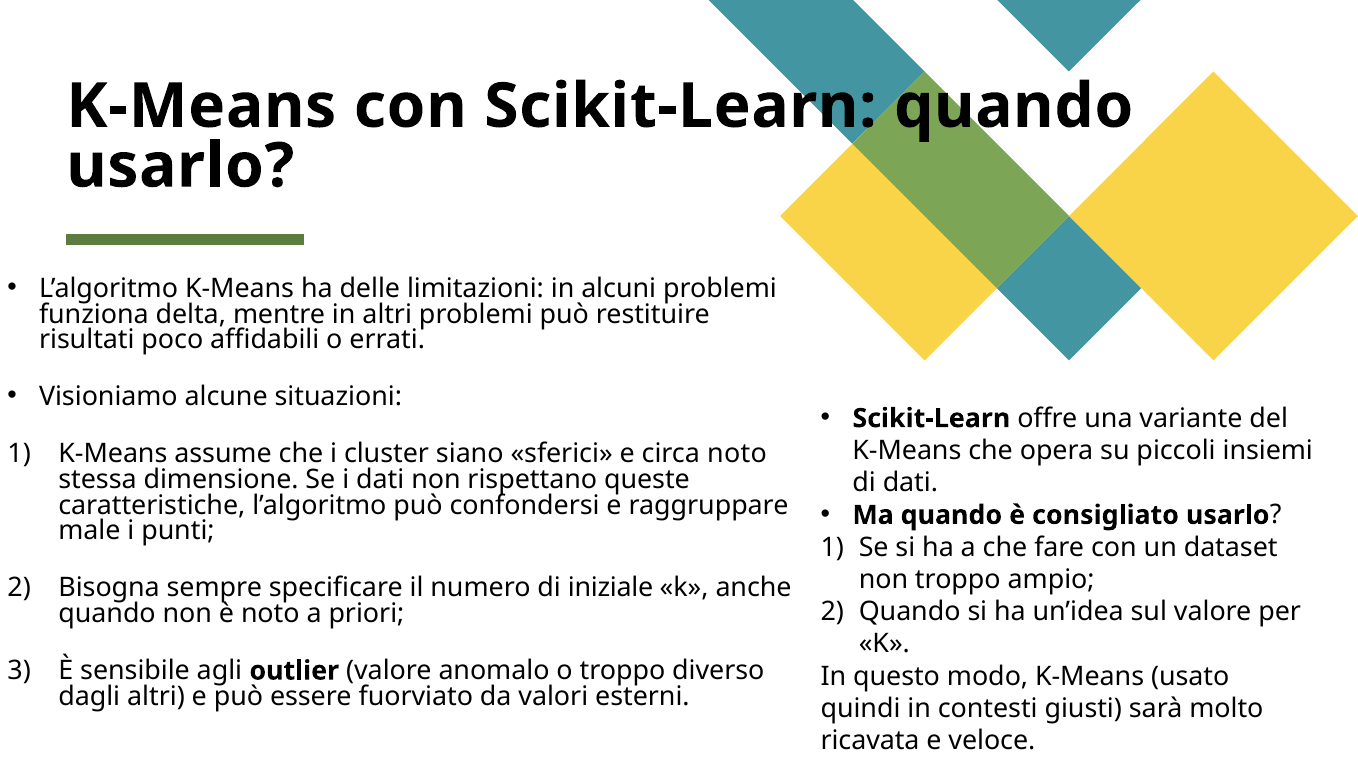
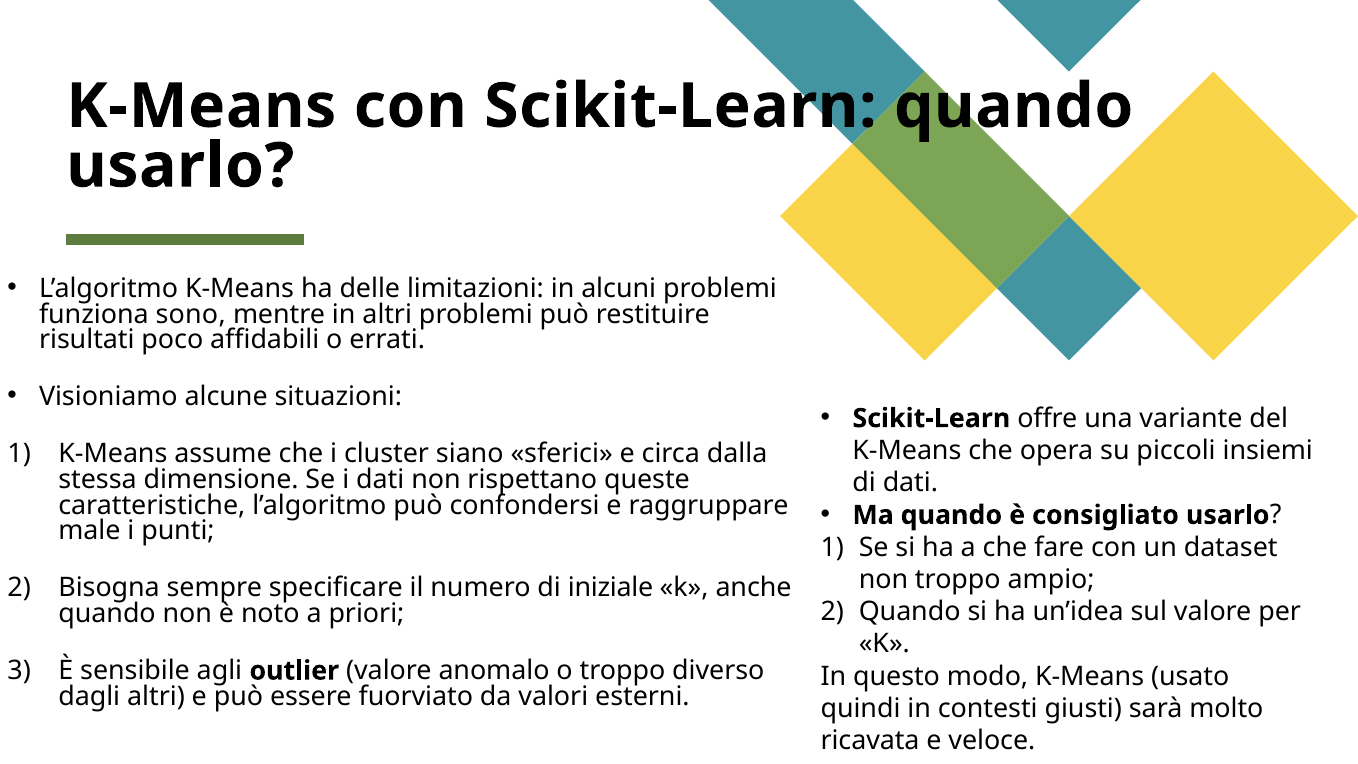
delta: delta -> sono (191, 314)
circa noto: noto -> dalla (737, 454)
